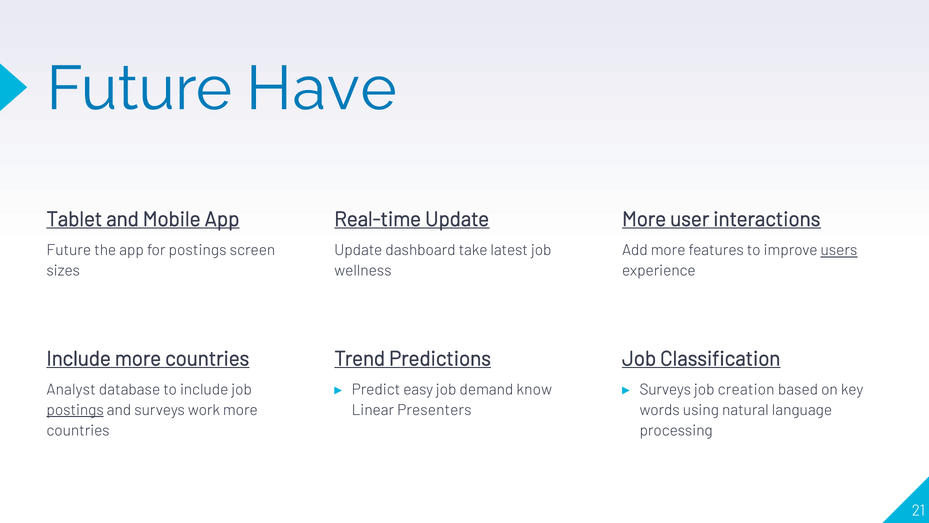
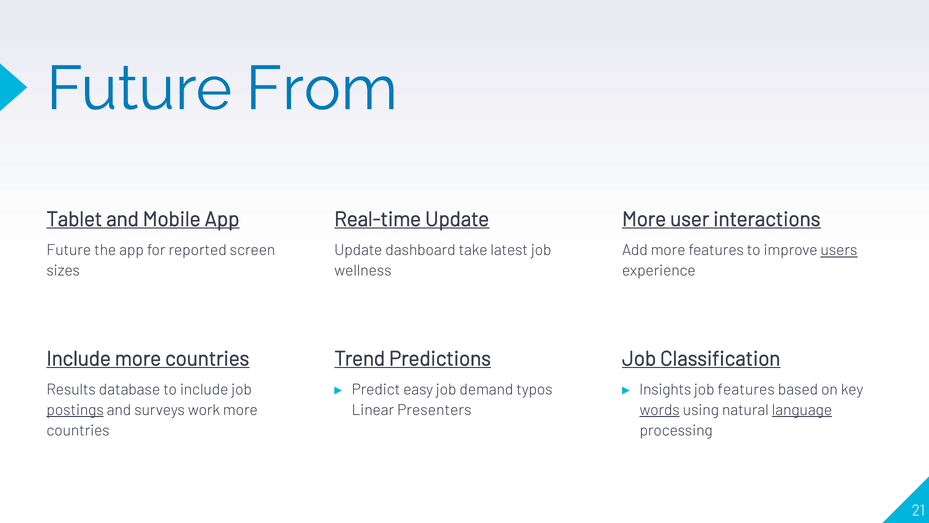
Have: Have -> From (322, 89)
for postings: postings -> reported (198, 250)
know: know -> typos (534, 389)
Surveys: Surveys -> Insights (665, 389)
job creation: creation -> features (746, 389)
Analyst: Analyst -> Results (71, 389)
words underline: none -> present (660, 410)
language underline: none -> present (802, 410)
